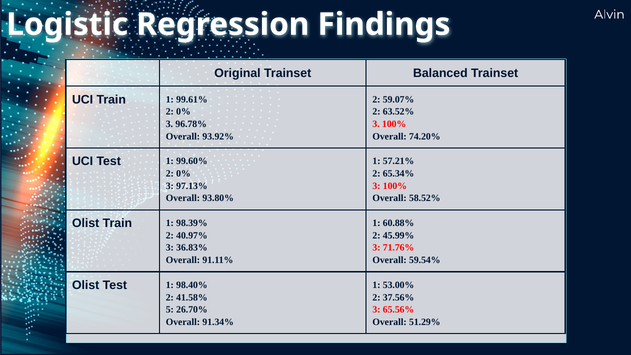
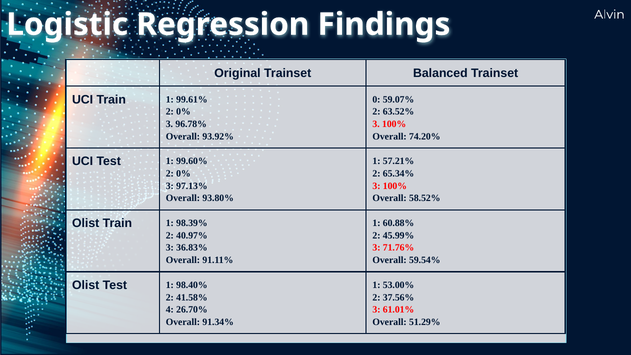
2: 2 -> 0 (376, 99)
5: 5 -> 4 (170, 310)
65.56%: 65.56% -> 61.01% (399, 310)
